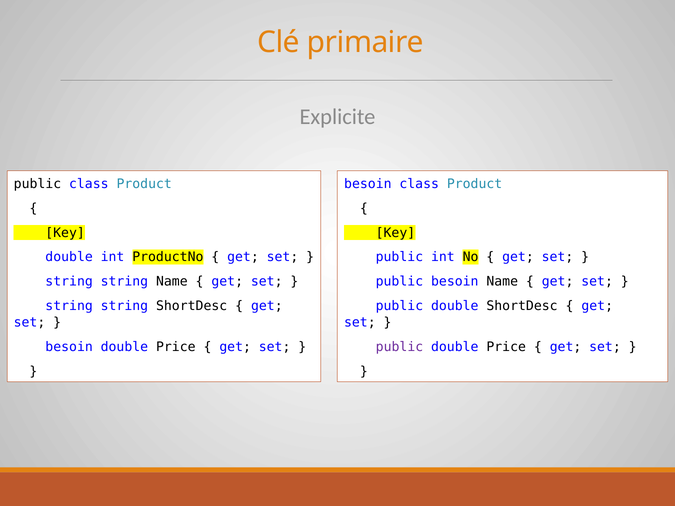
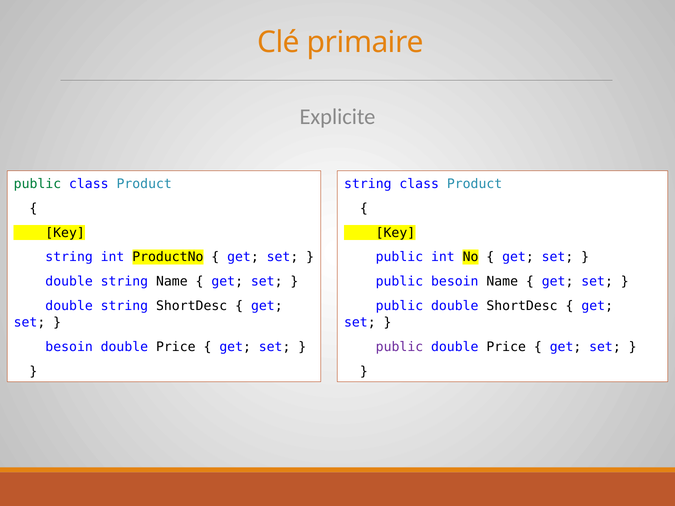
public colour: black -> green (37, 184)
besoin: besoin -> string (368, 184)
double: double -> string (69, 257)
string: string -> double (69, 282)
string: string -> double (69, 306)
